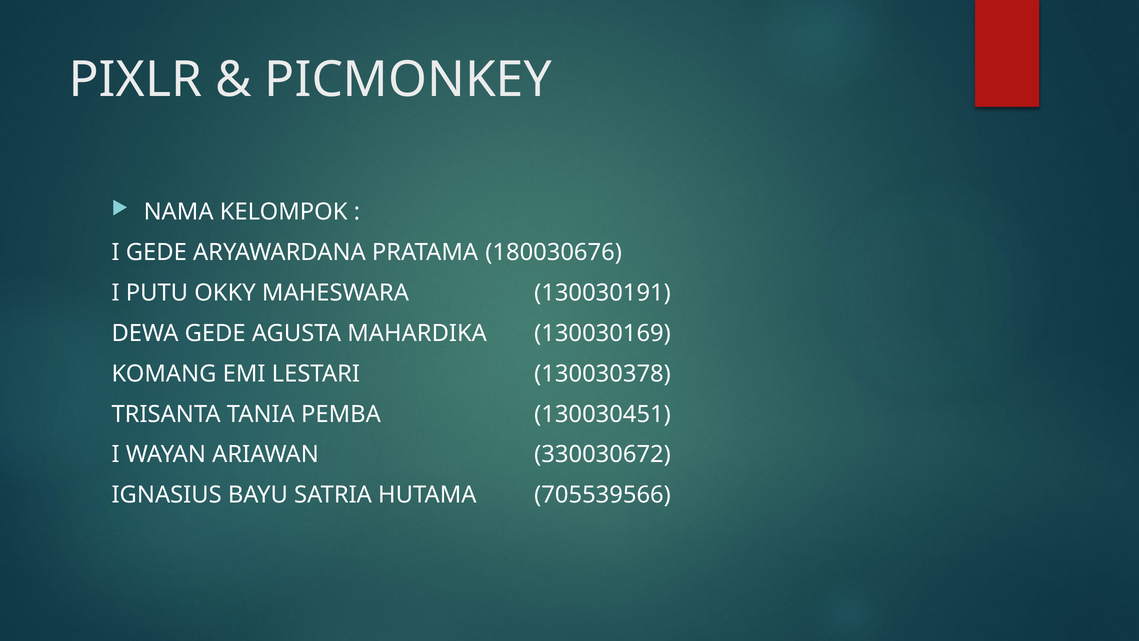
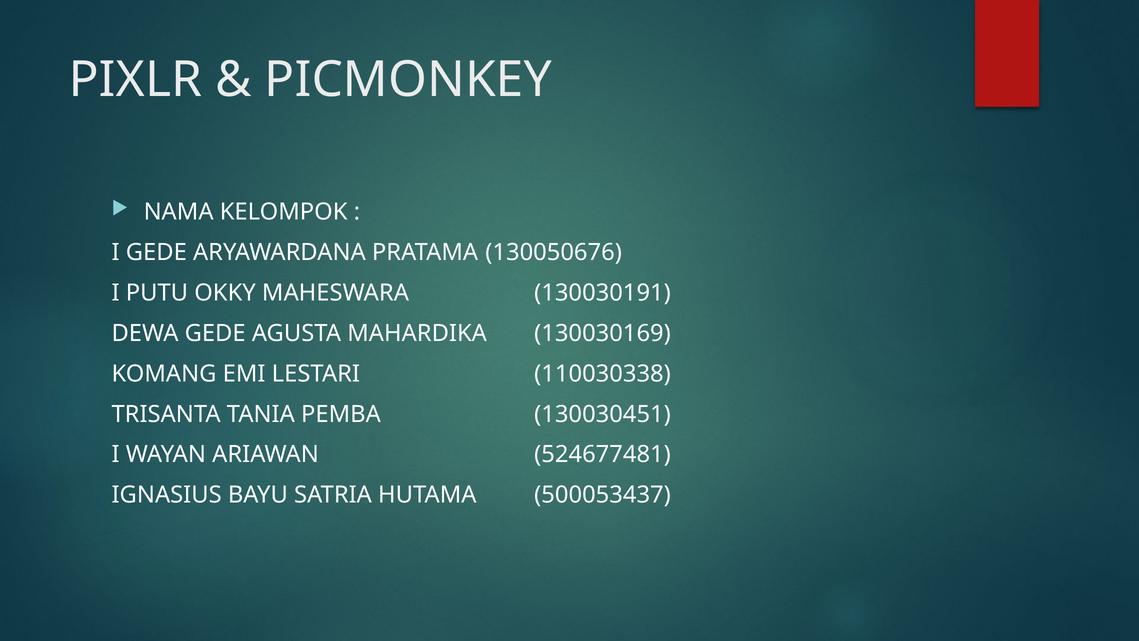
180030676: 180030676 -> 130050676 (554, 252)
130030378: 130030378 -> 110030338 (603, 374)
330030672: 330030672 -> 524677481 (603, 454)
705539566: 705539566 -> 500053437 (603, 495)
